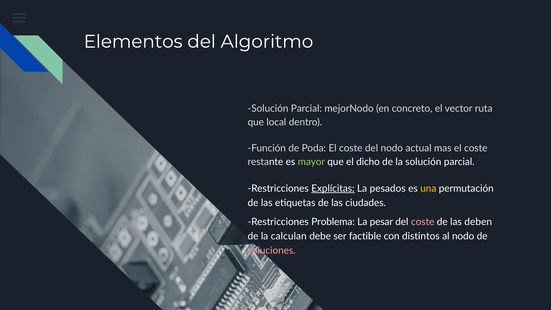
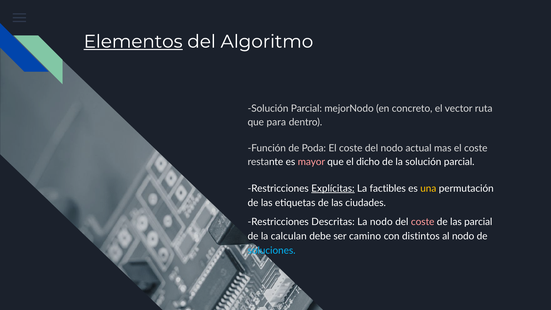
Elementos underline: none -> present (133, 42)
local: local -> para (276, 122)
mayor colour: light green -> pink (311, 162)
pesados: pesados -> factibles (388, 188)
Problema: Problema -> Descritas (333, 222)
La pesar: pesar -> nodo (381, 222)
las deben: deben -> parcial (478, 222)
factible: factible -> camino (365, 236)
soluciones colour: pink -> light blue (272, 250)
